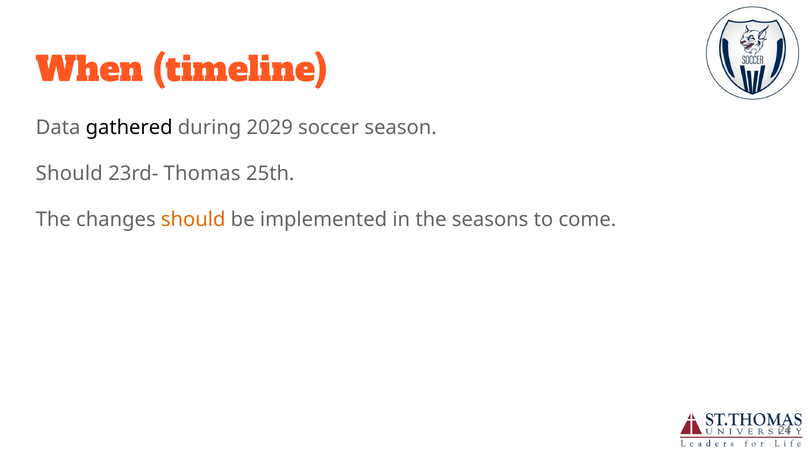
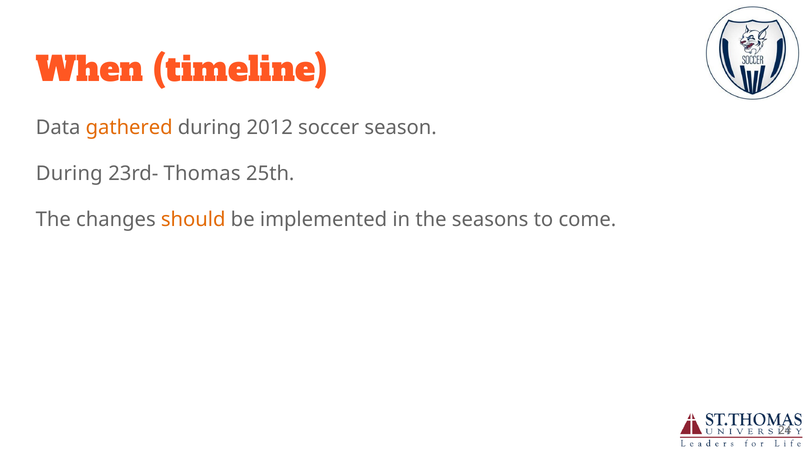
gathered colour: black -> orange (129, 127)
2029: 2029 -> 2012 (270, 127)
Should: Should -> During (69, 173)
